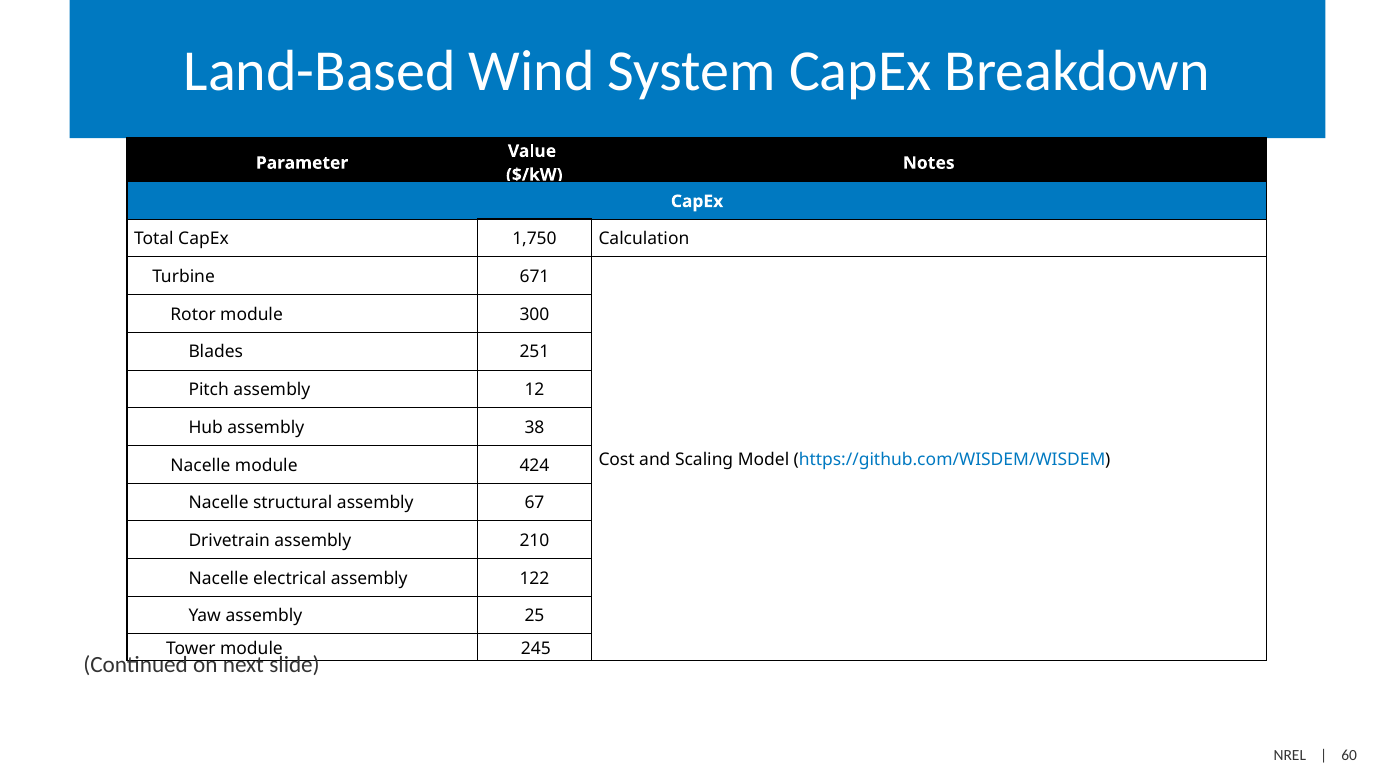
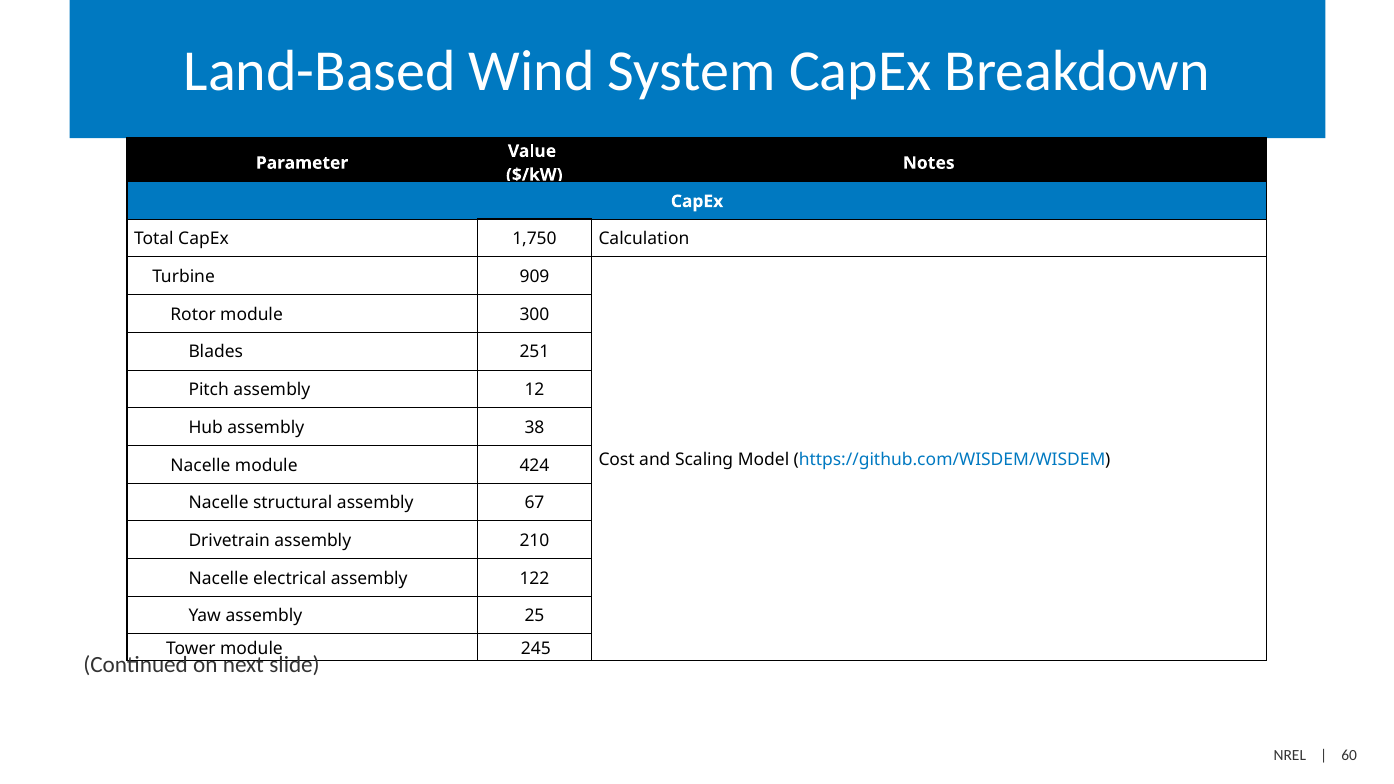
671: 671 -> 909 (535, 277)
